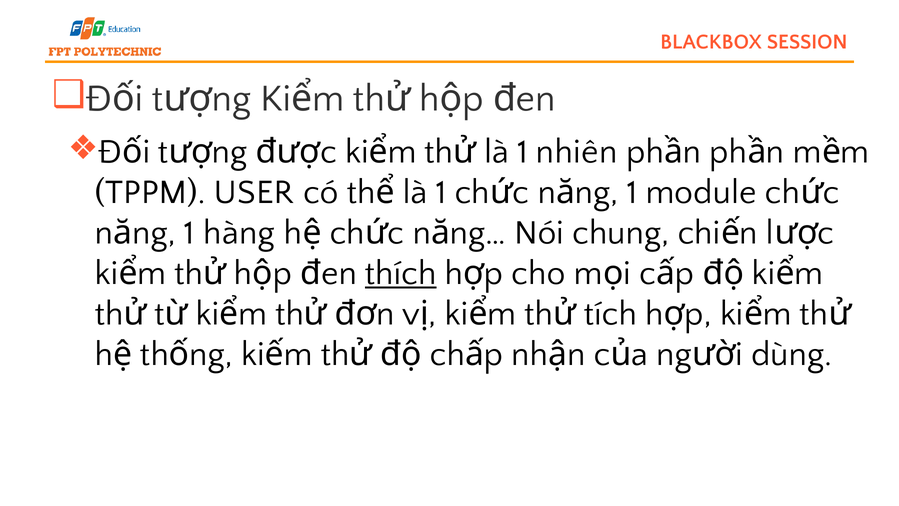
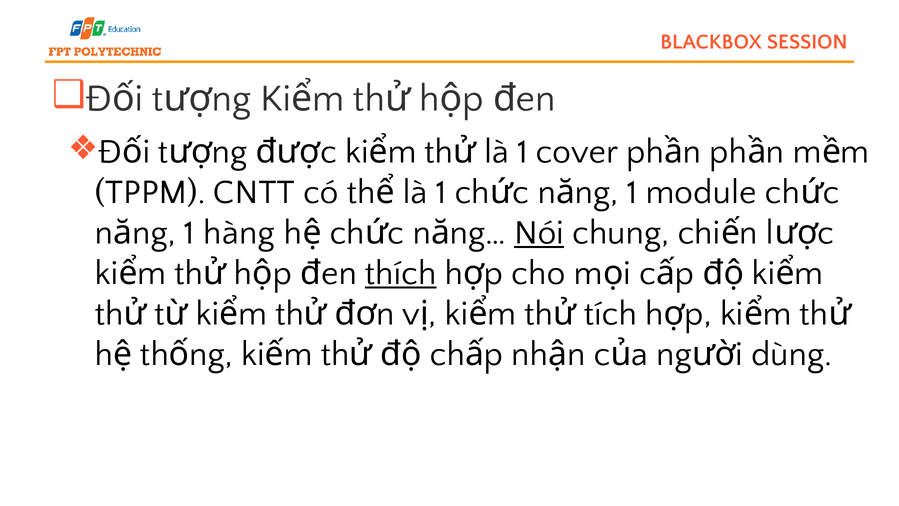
nhiên: nhiên -> cover (577, 151)
USER: USER -> CNTT (254, 192)
Nói underline: none -> present (539, 232)
